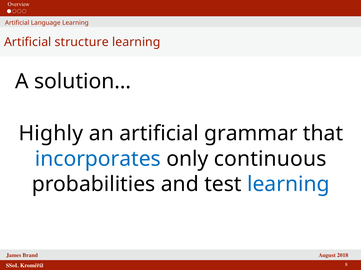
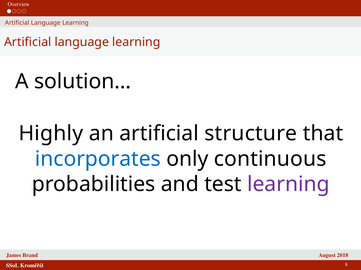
structure: structure -> language (82, 42)
grammar: grammar -> structure (251, 134)
learning colour: blue -> purple (288, 185)
